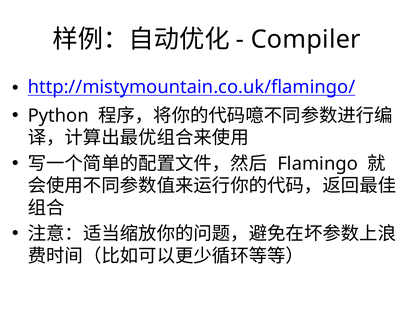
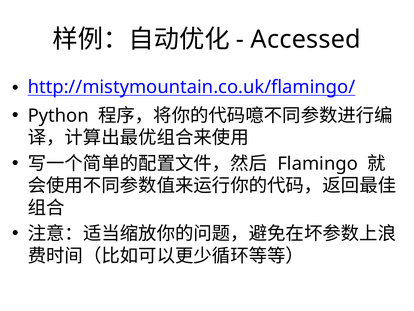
Compiler: Compiler -> Accessed (306, 39)
